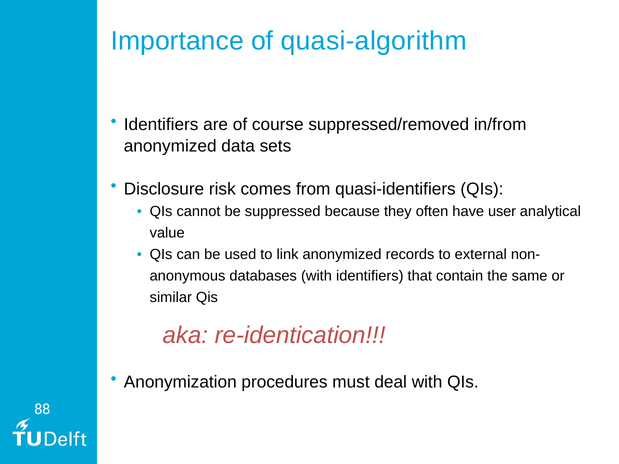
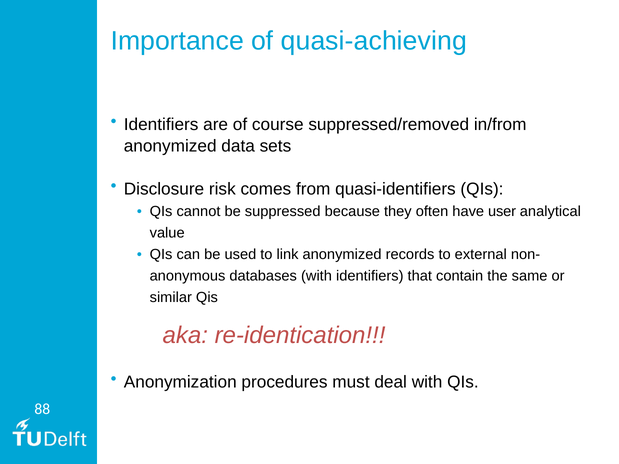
quasi-algorithm: quasi-algorithm -> quasi-achieving (374, 41)
